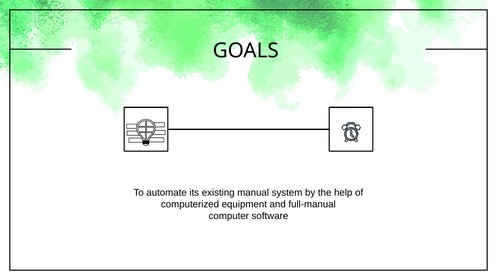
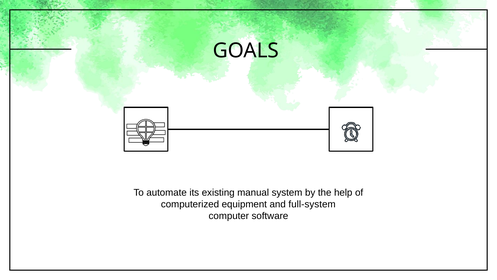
full-manual: full-manual -> full-system (312, 204)
